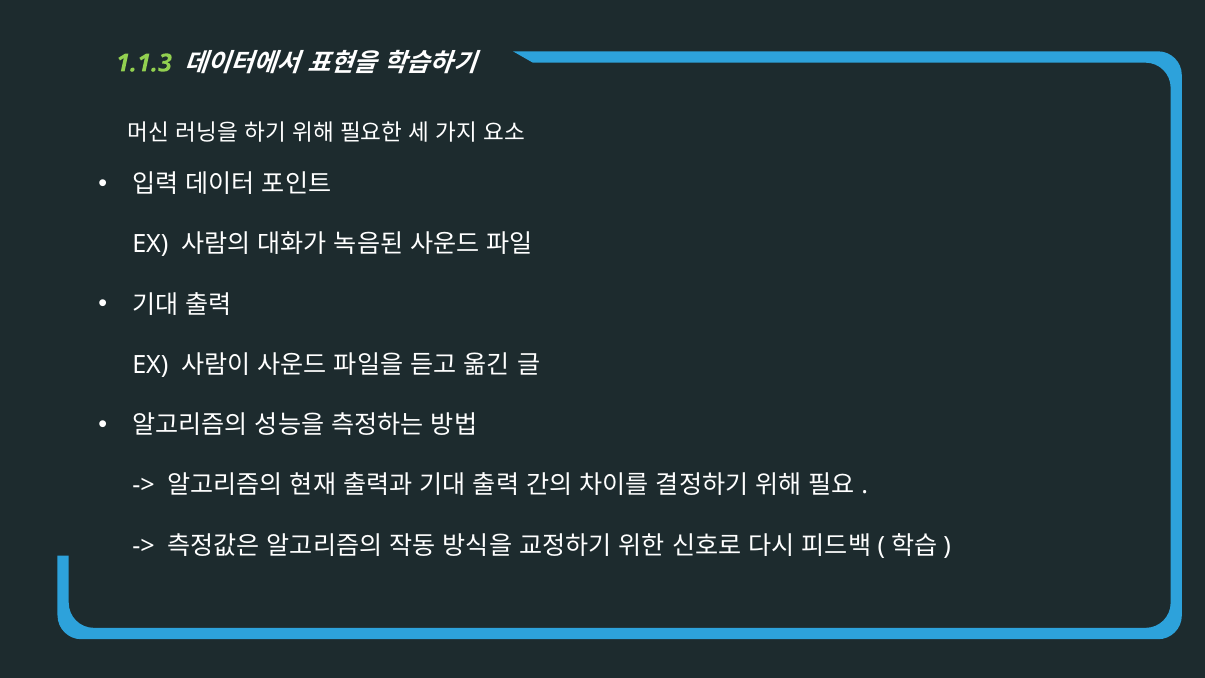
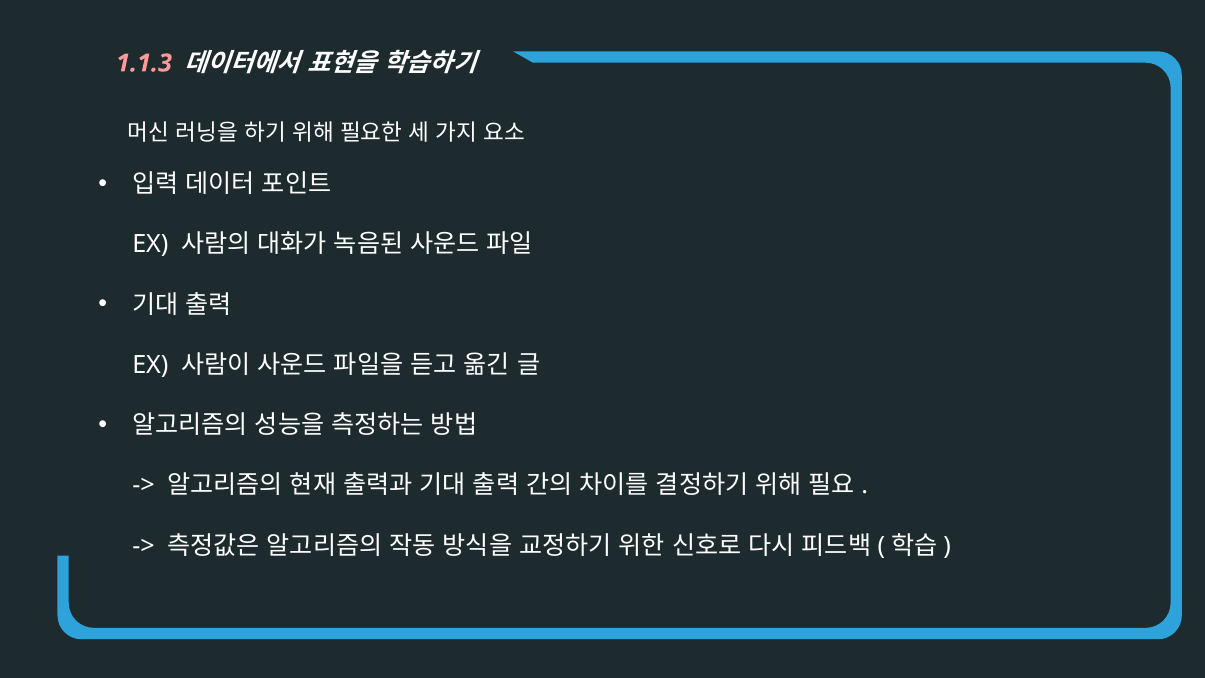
1.1.3 colour: light green -> pink (144, 63)
